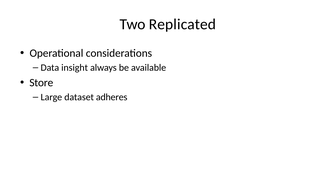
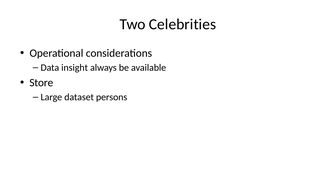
Replicated: Replicated -> Celebrities (183, 24)
adheres: adheres -> persons (112, 97)
